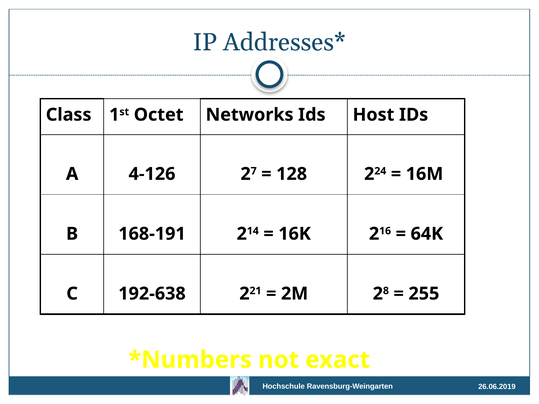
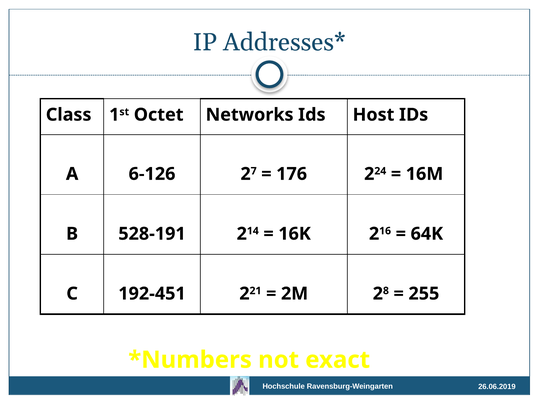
4-126: 4-126 -> 6-126 (152, 174)
128: 128 -> 176 (292, 174)
168-191: 168-191 -> 528-191 (152, 234)
192-638: 192-638 -> 192-451 (152, 294)
